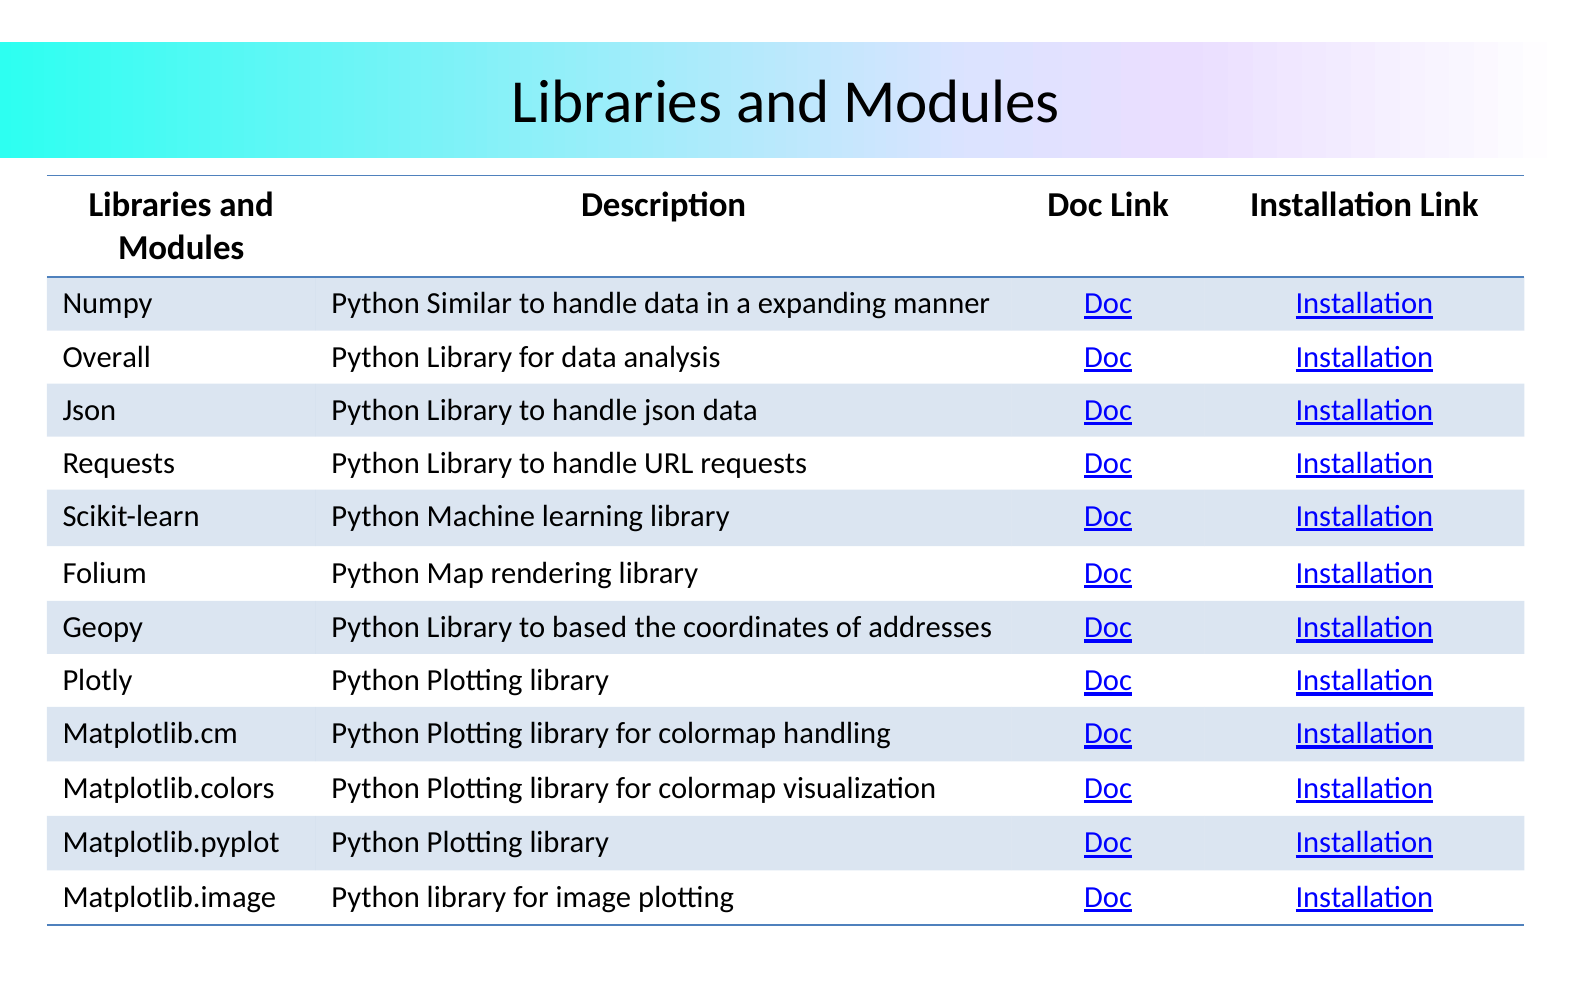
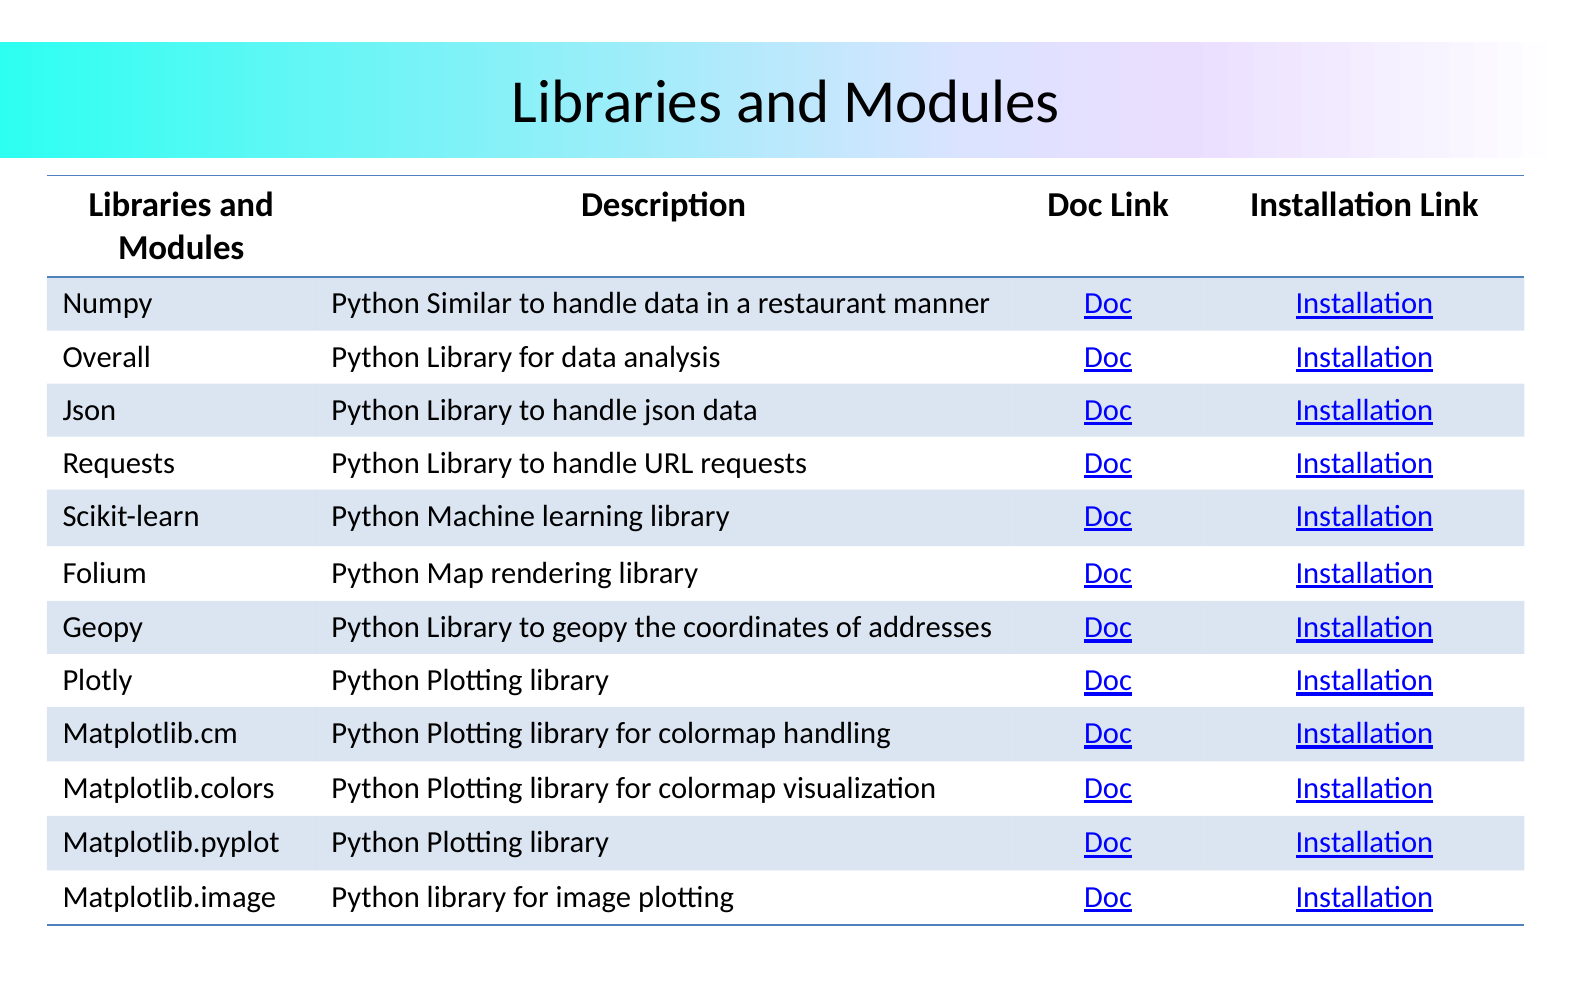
expanding: expanding -> restaurant (822, 304)
to based: based -> geopy (590, 627)
